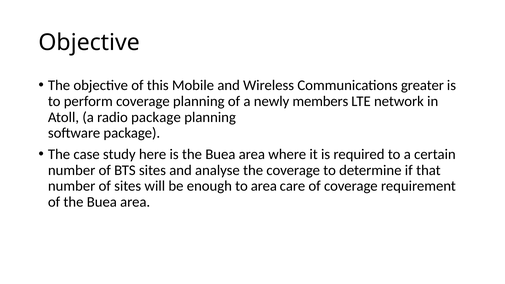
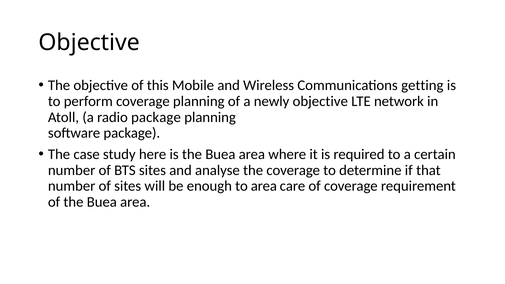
greater: greater -> getting (422, 85)
newly members: members -> objective (320, 101)
